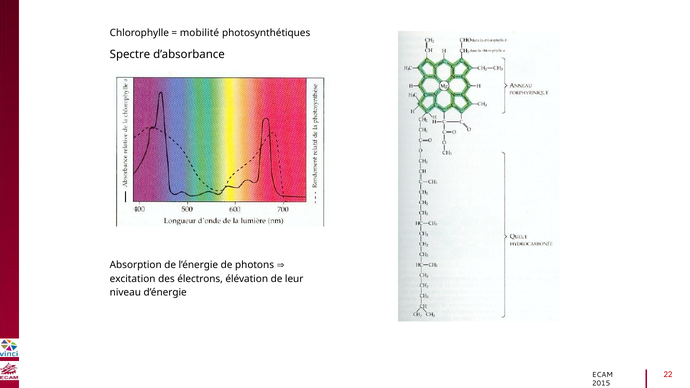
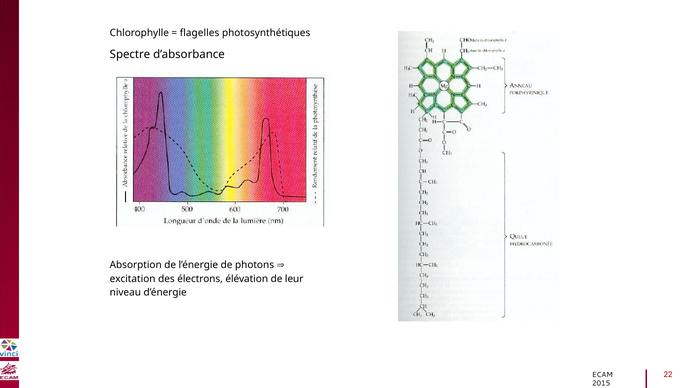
mobilité: mobilité -> flagelles (200, 33)
